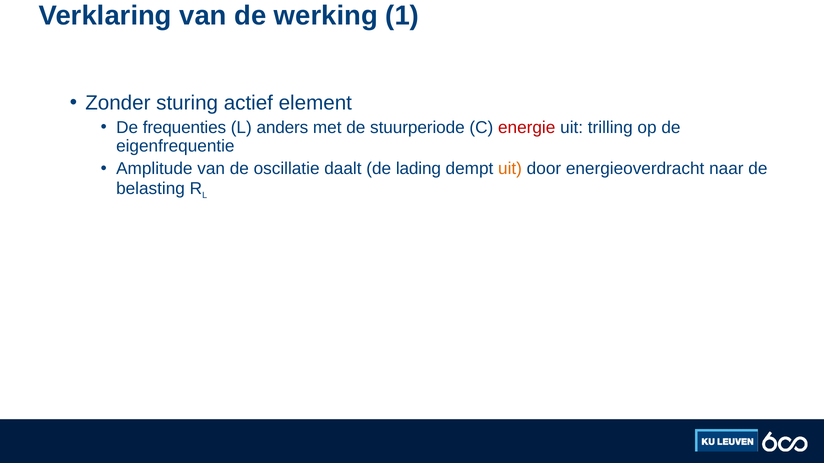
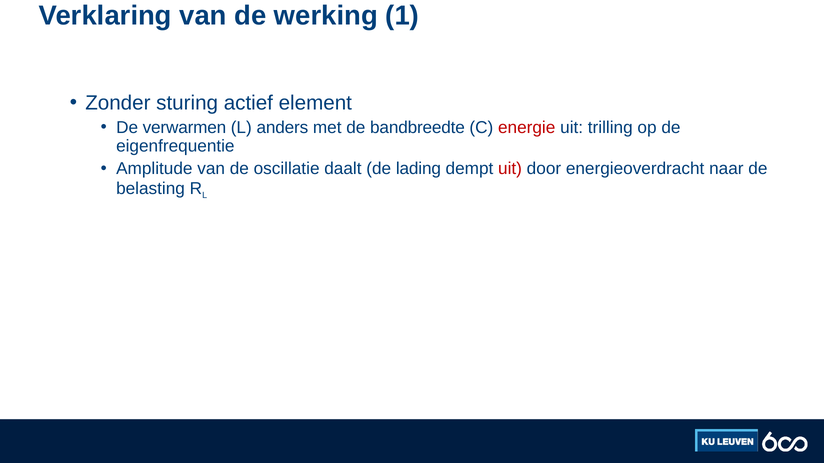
frequenties: frequenties -> verwarmen (184, 128)
stuurperiode: stuurperiode -> bandbreedte (417, 128)
uit colour: orange -> red (510, 169)
